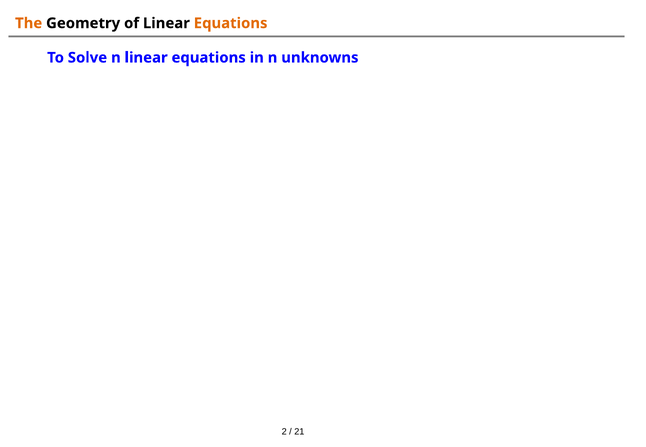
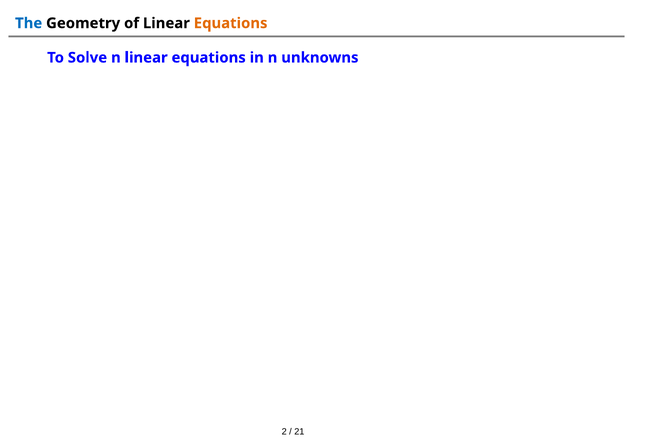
The colour: orange -> blue (29, 23)
